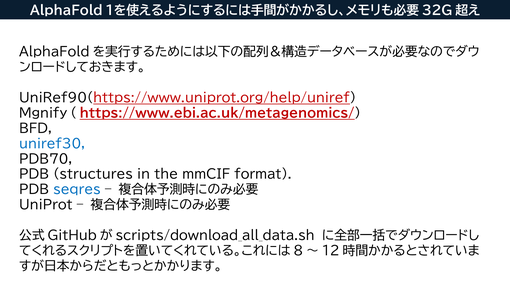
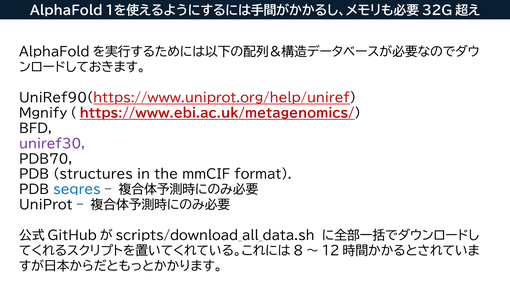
uniref30 colour: blue -> purple (52, 144)
